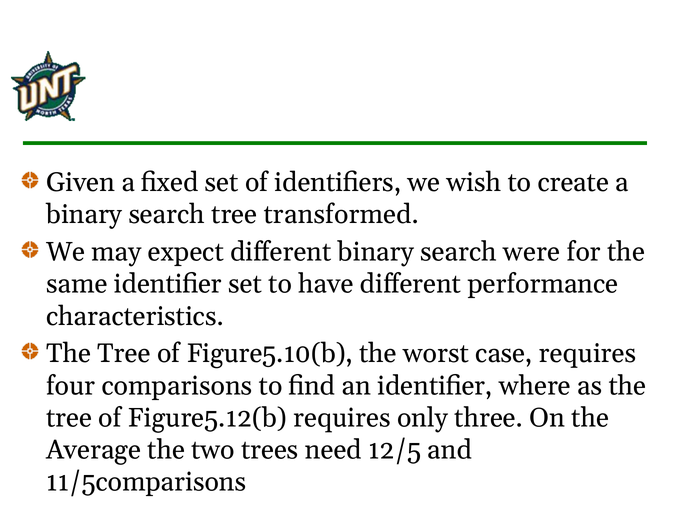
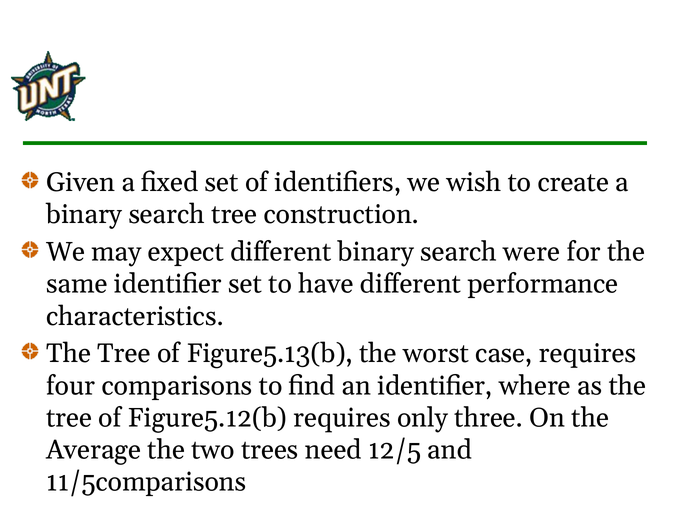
transformed: transformed -> construction (341, 215)
Figure5.10(b: Figure5.10(b -> Figure5.13(b (270, 354)
